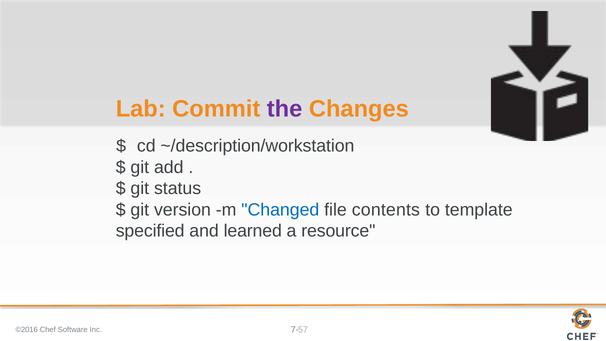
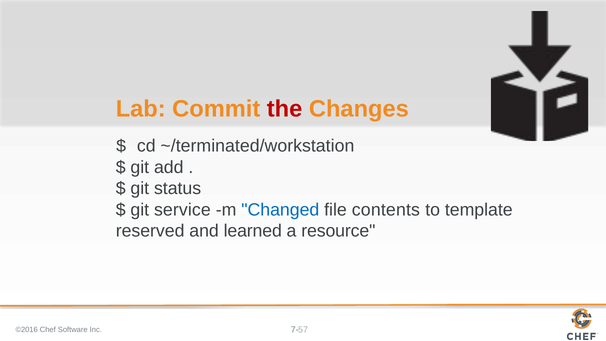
the colour: purple -> red (285, 109)
~/description/workstation: ~/description/workstation -> ~/terminated/workstation (257, 146)
version: version -> service (182, 210)
specified: specified -> reserved (150, 231)
